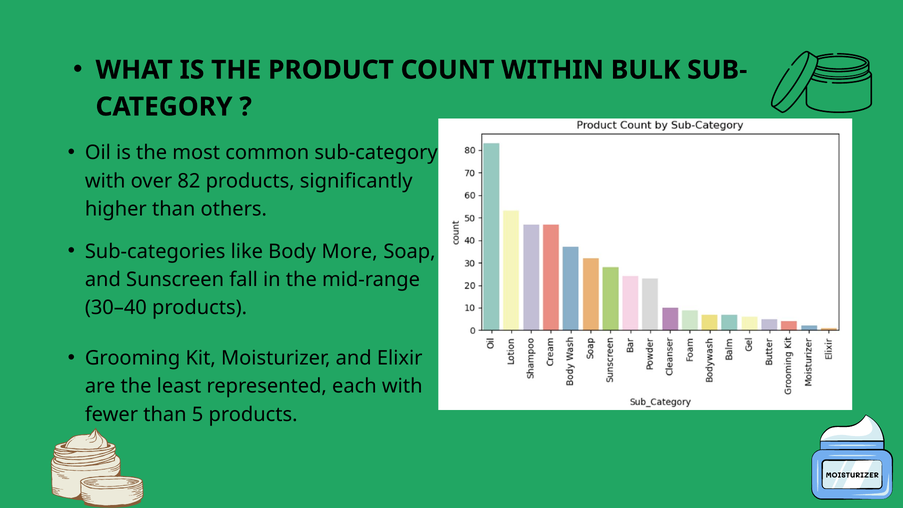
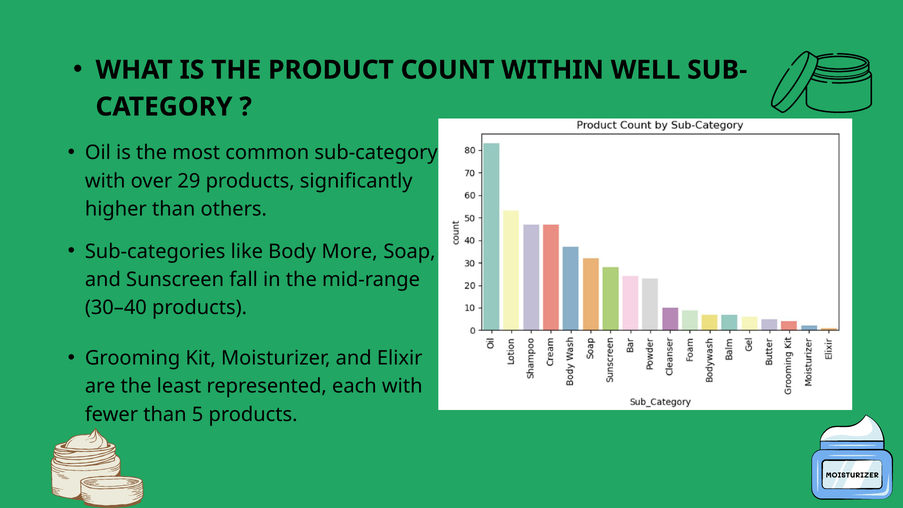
BULK: BULK -> WELL (646, 70)
82: 82 -> 29 (189, 181)
